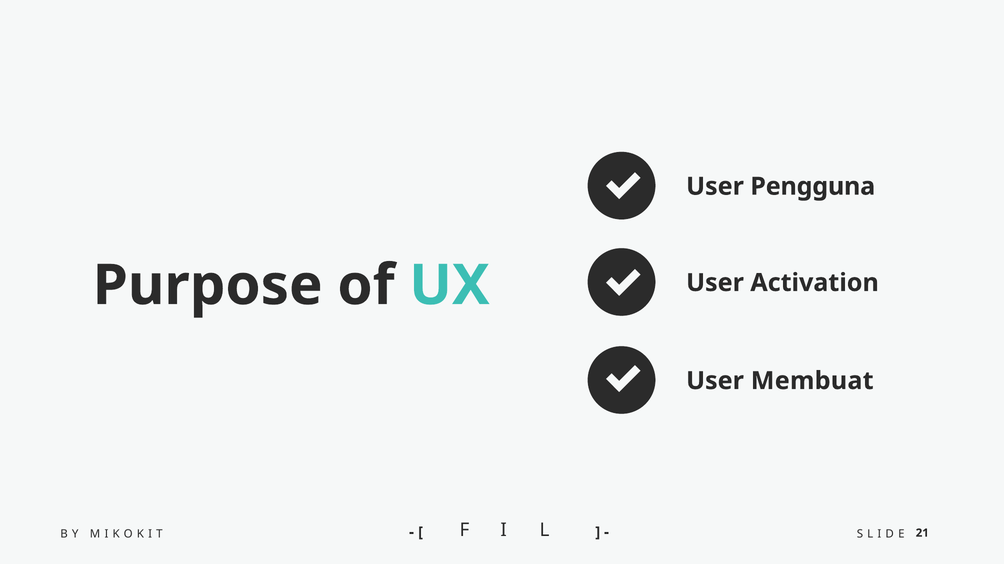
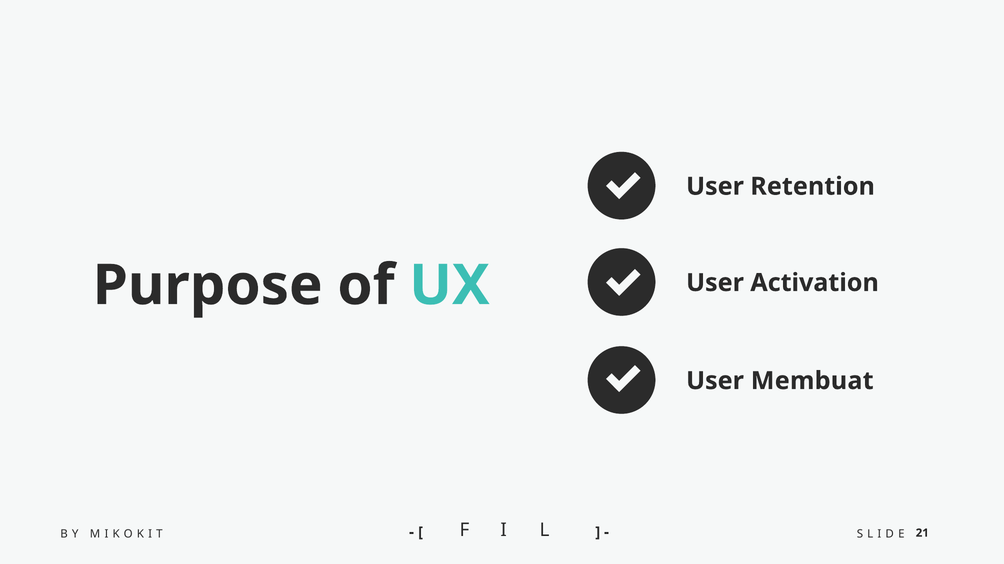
Pengguna: Pengguna -> Retention (813, 187)
